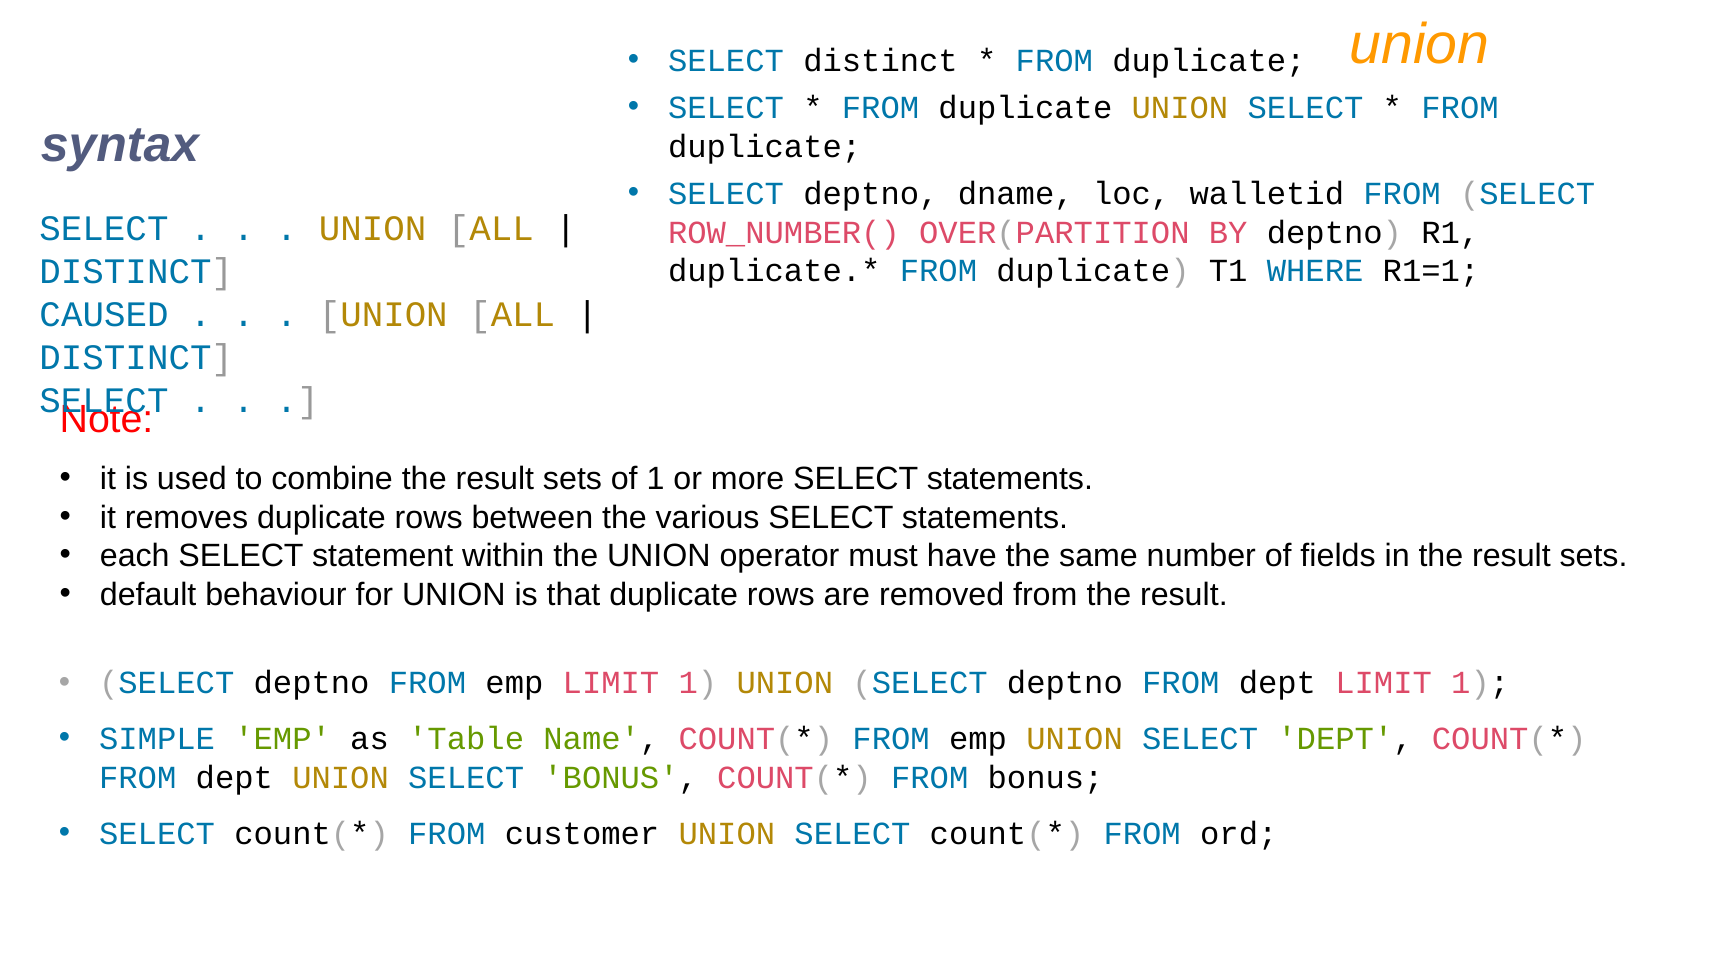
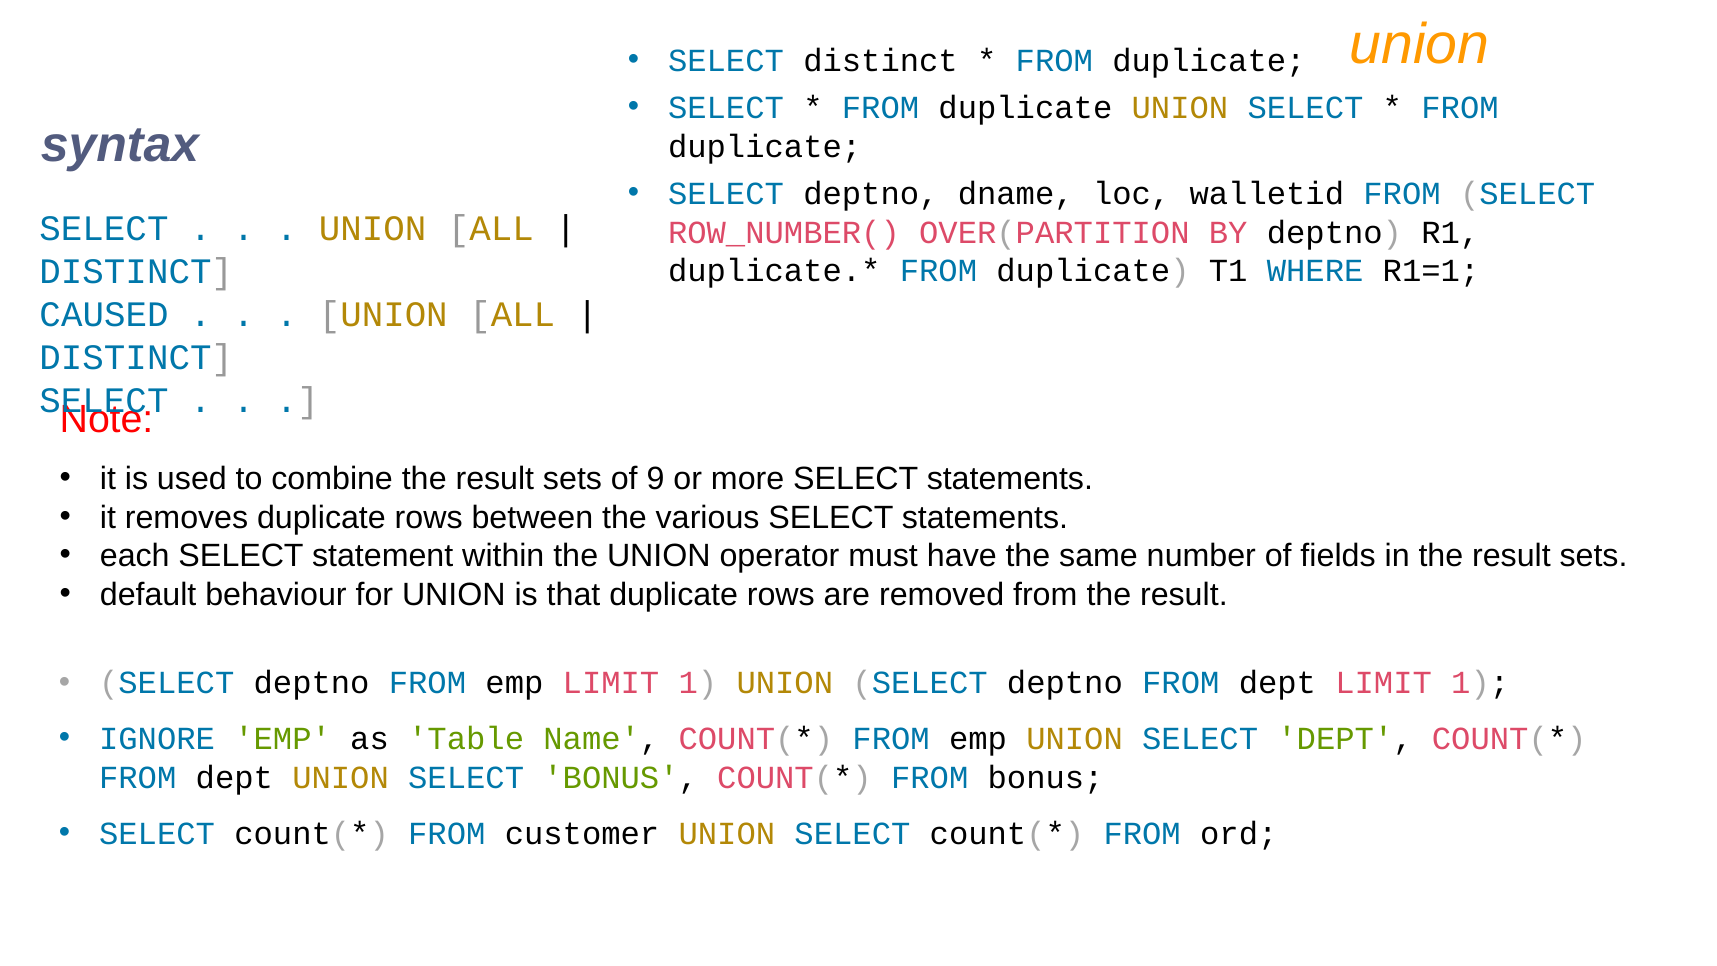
of 1: 1 -> 9 (656, 479)
SIMPLE: SIMPLE -> IGNORE (157, 739)
